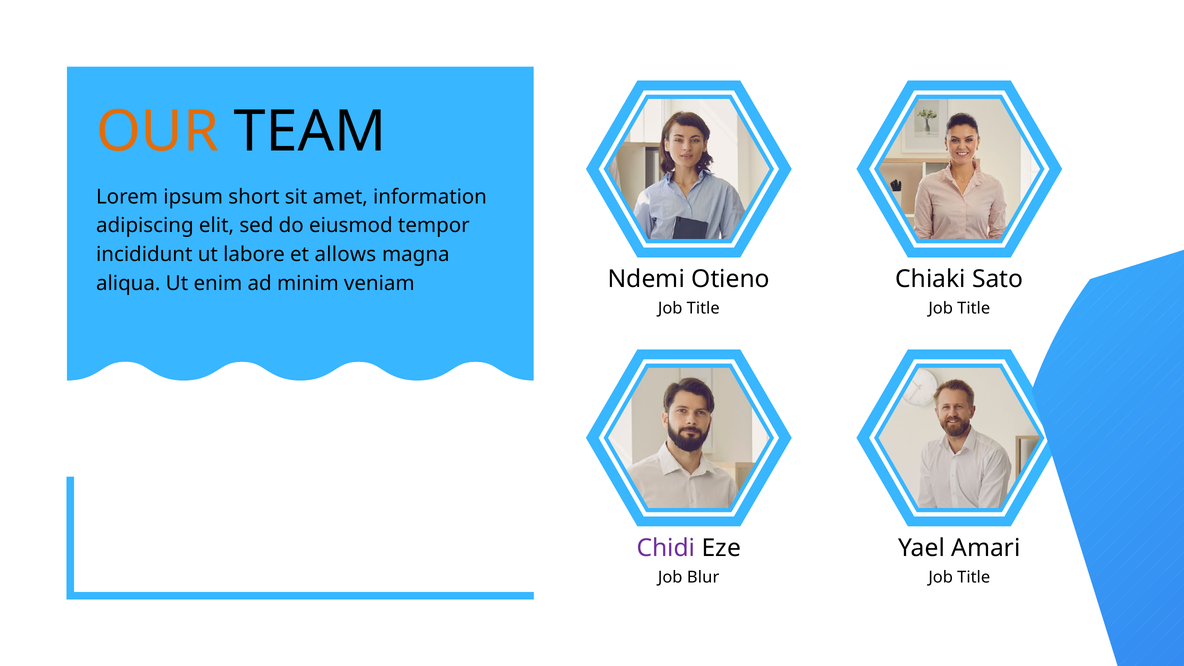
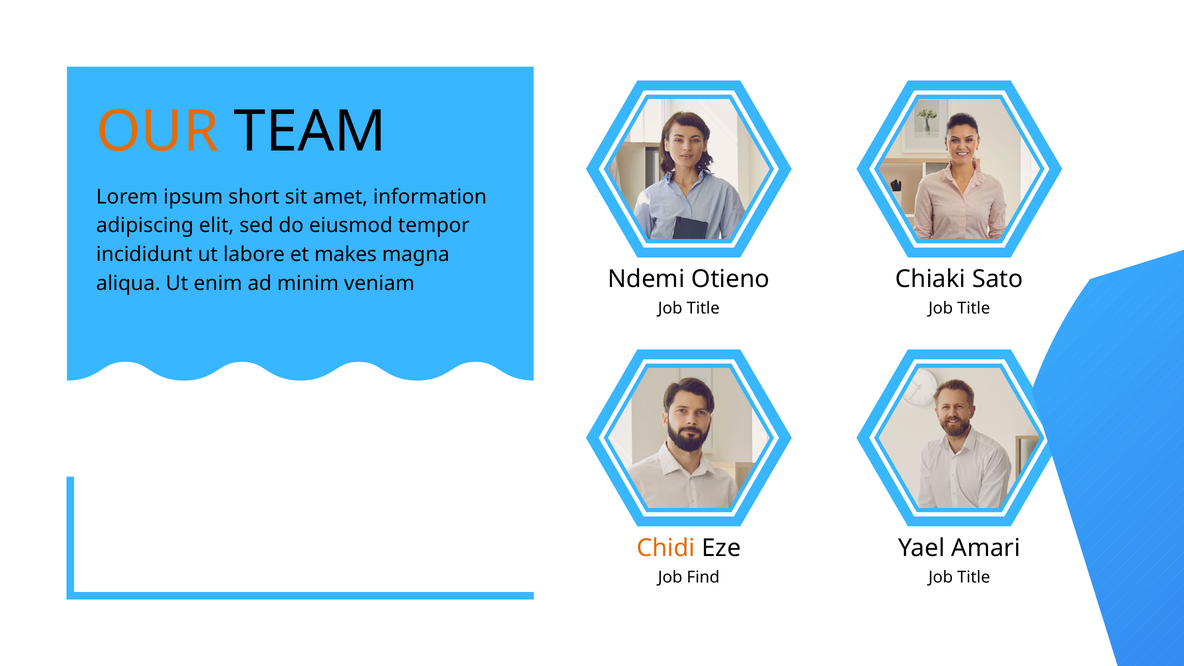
allows: allows -> makes (346, 254)
Chidi colour: purple -> orange (666, 548)
Blur: Blur -> Find (703, 577)
